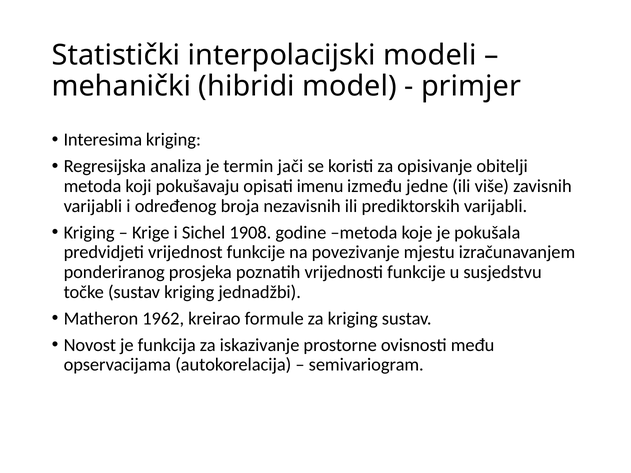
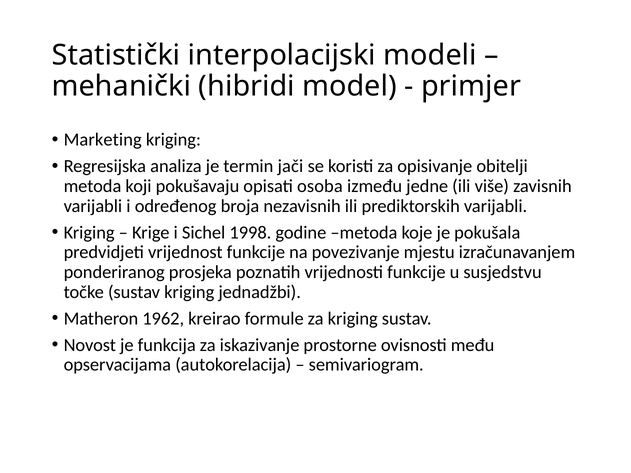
Interesima: Interesima -> Marketing (103, 140)
imenu: imenu -> osoba (320, 186)
1908: 1908 -> 1998 (250, 233)
